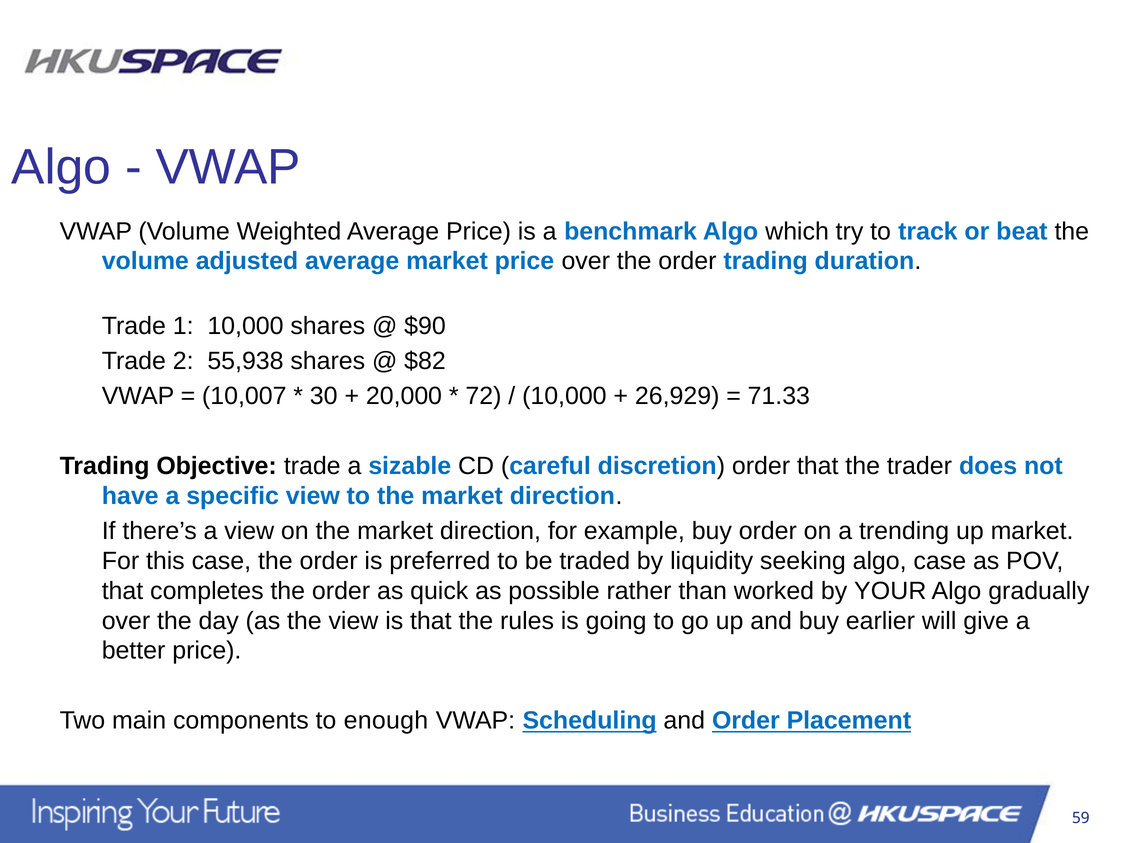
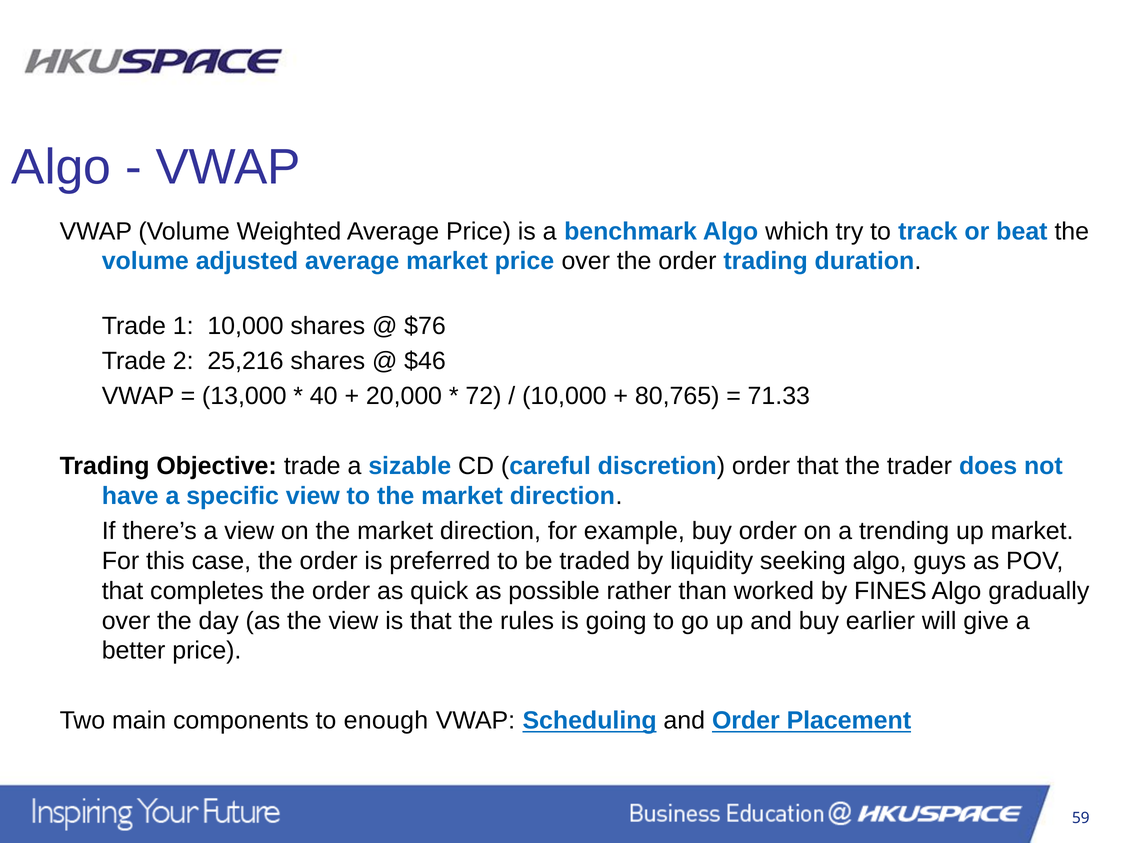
$90: $90 -> $76 (425, 326)
55,938: 55,938 -> 25,216 (245, 361)
$82: $82 -> $46 (425, 361)
10,007: 10,007 -> 13,000 (244, 396)
30: 30 -> 40 (324, 396)
26,929: 26,929 -> 80,765 (677, 396)
algo case: case -> guys (940, 561)
YOUR: YOUR -> FINES (890, 591)
